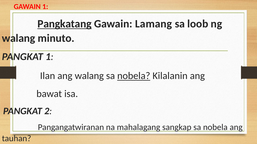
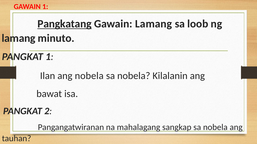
walang: walang -> lamang (19, 38)
ang walang: walang -> nobela (89, 76)
nobela underline: present -> none (134, 76)
